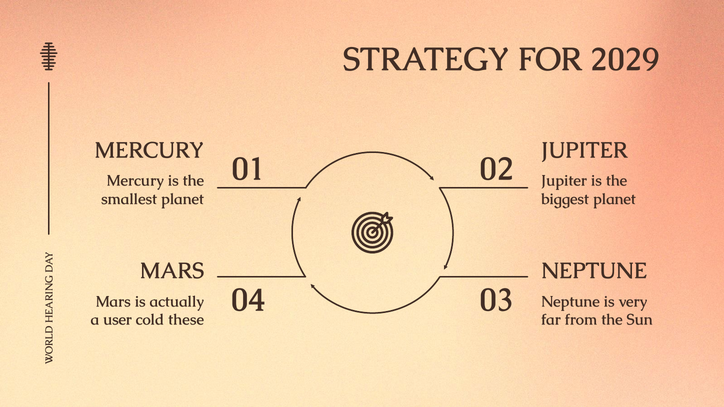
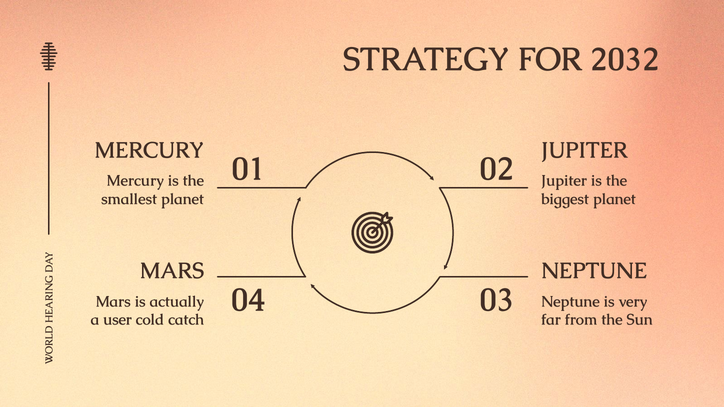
2029: 2029 -> 2032 (625, 59)
these: these -> catch (186, 320)
